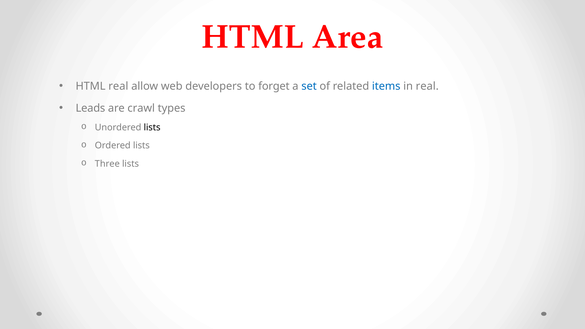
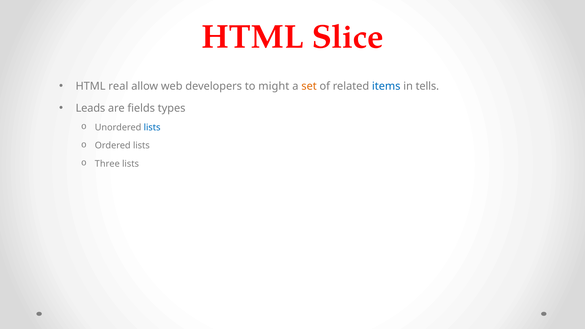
Area: Area -> Slice (348, 37)
forget: forget -> might (274, 86)
set colour: blue -> orange (309, 86)
in real: real -> tells (427, 86)
crawl: crawl -> fields (141, 108)
lists colour: black -> blue (152, 127)
